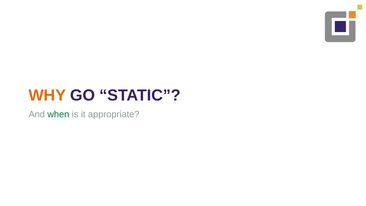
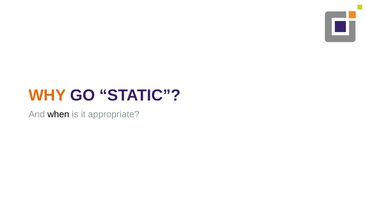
when colour: green -> black (58, 114)
